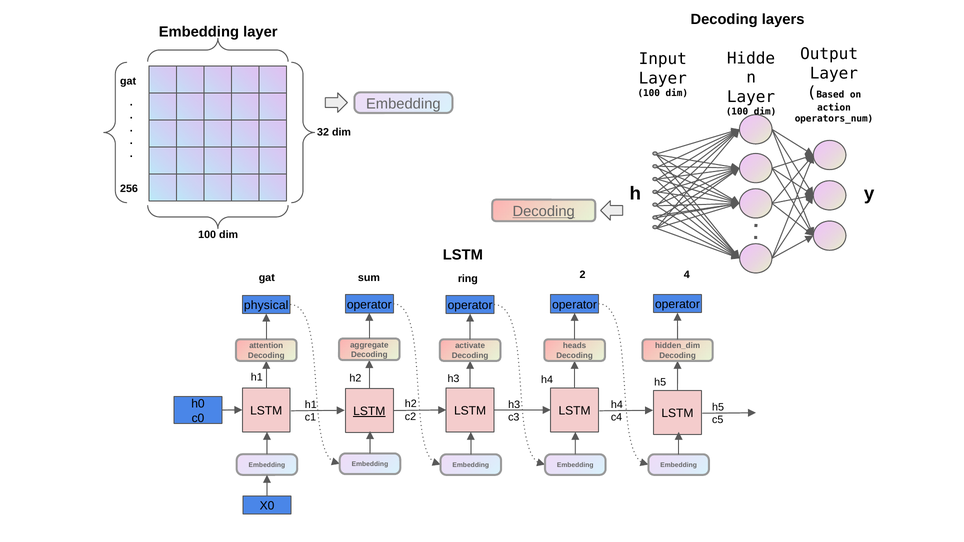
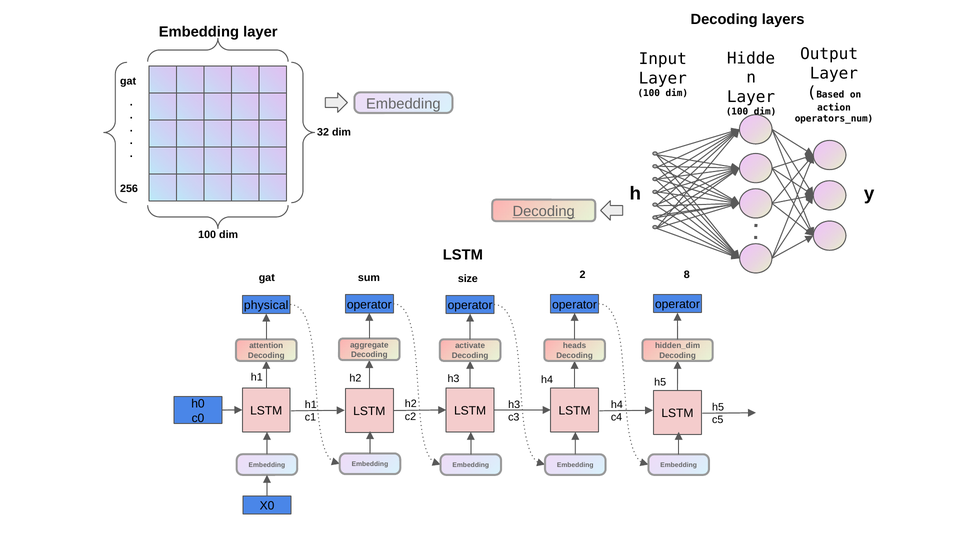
ring: ring -> size (468, 279)
4: 4 -> 8 (687, 275)
LSTM underline: present -> none (369, 412)
